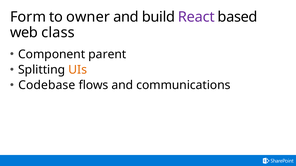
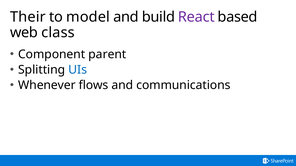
Form: Form -> Their (28, 17)
owner: owner -> model (88, 17)
UIs colour: orange -> blue (78, 70)
Codebase: Codebase -> Whenever (47, 85)
